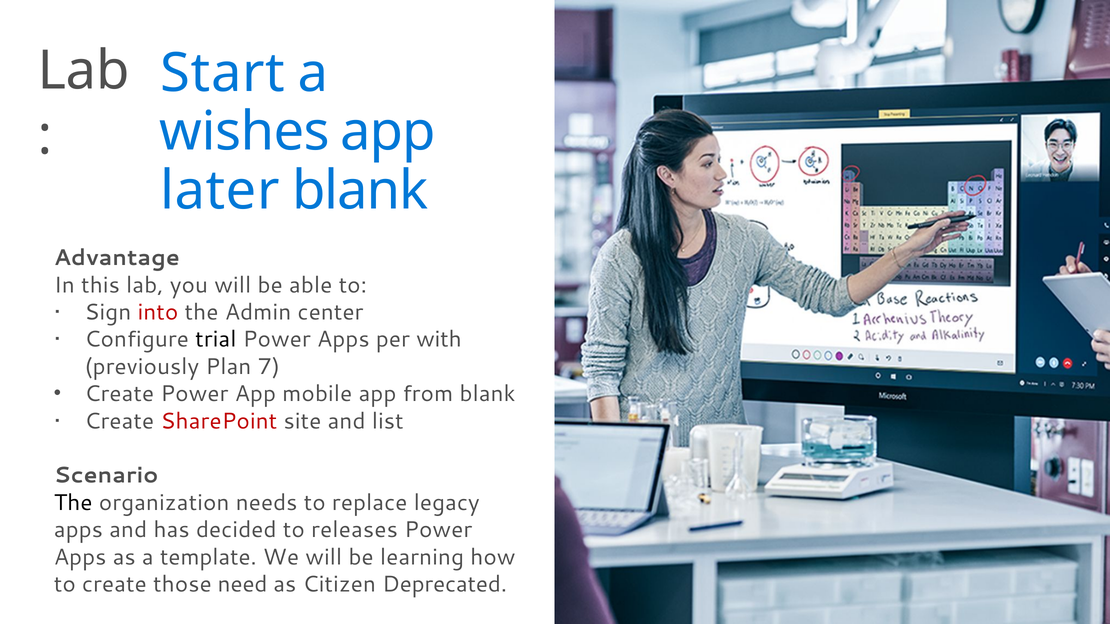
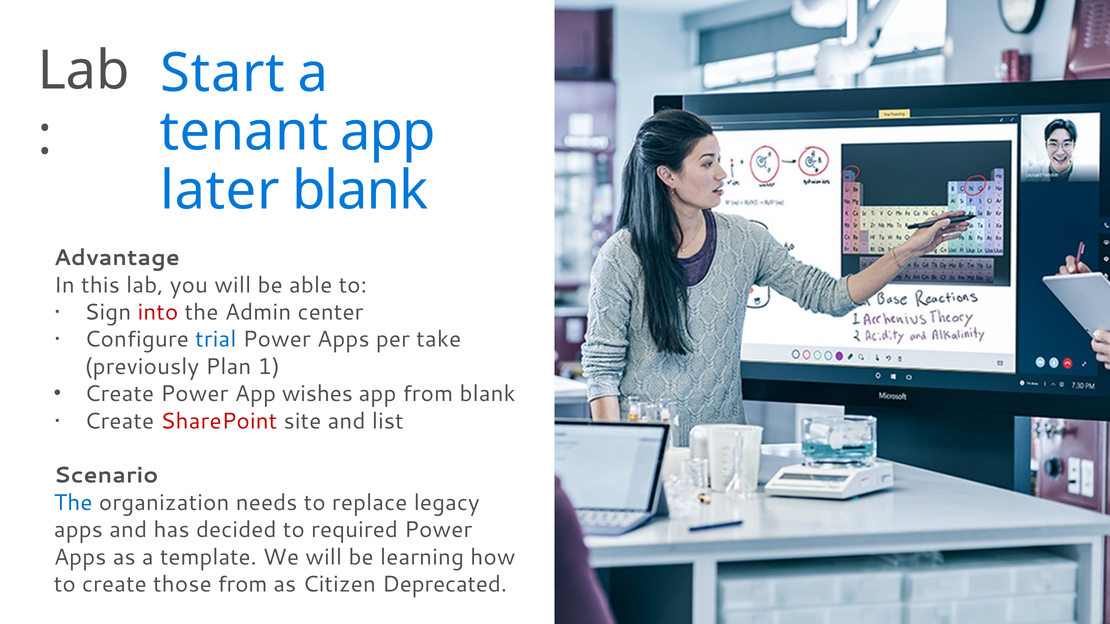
wishes: wishes -> tenant (244, 132)
trial colour: black -> blue (216, 340)
with: with -> take (439, 340)
7: 7 -> 1 (269, 367)
mobile: mobile -> wishes (317, 394)
The colour: black -> blue (73, 503)
releases: releases -> required (355, 530)
those need: need -> from (243, 585)
